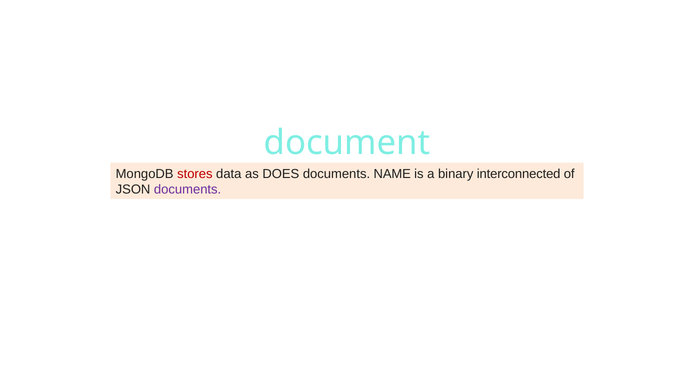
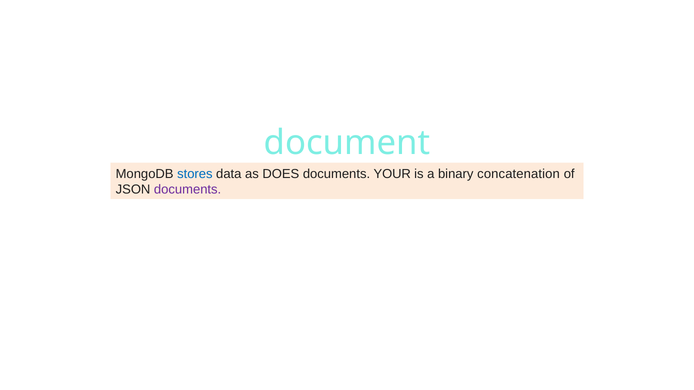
stores colour: red -> blue (195, 174)
NAME: NAME -> YOUR (392, 174)
interconnected: interconnected -> concatenation (519, 174)
